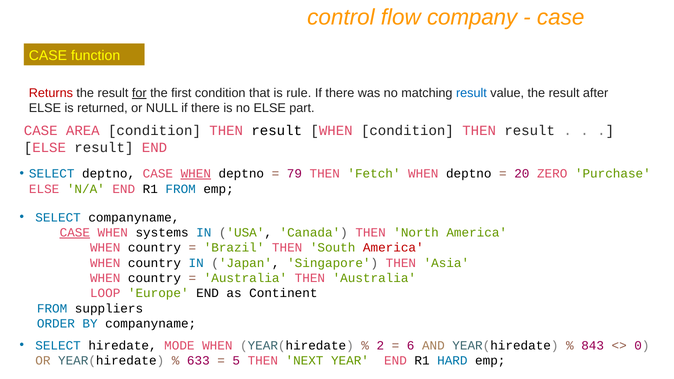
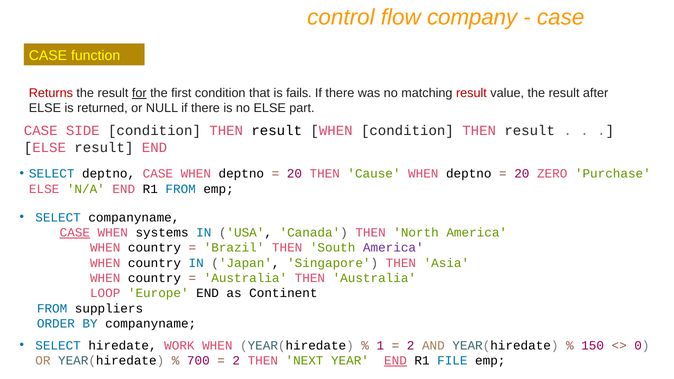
rule: rule -> fails (299, 93)
result colour: blue -> red (471, 93)
AREA: AREA -> SIDE (83, 131)
WHEN underline: present -> none (196, 174)
79: 79 -> 20 (294, 174)
Fetch: Fetch -> Cause (374, 174)
America colour: red -> purple (393, 248)
MODE: MODE -> WORK (179, 346)
2: 2 -> 1 (380, 346)
6: 6 -> 2 (411, 346)
843: 843 -> 150 (593, 346)
633: 633 -> 700 (198, 361)
5: 5 -> 2 (236, 361)
END underline: none -> present (395, 361)
HARD: HARD -> FILE (452, 361)
